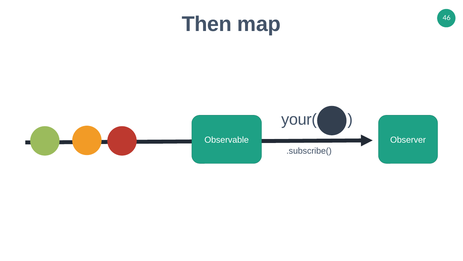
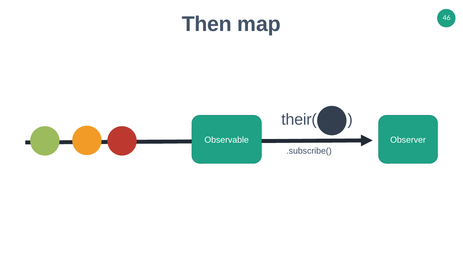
your(: your( -> their( (299, 119)
